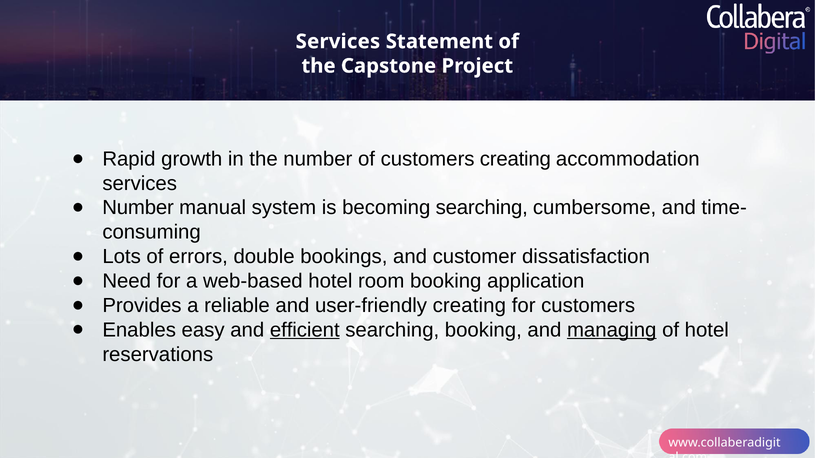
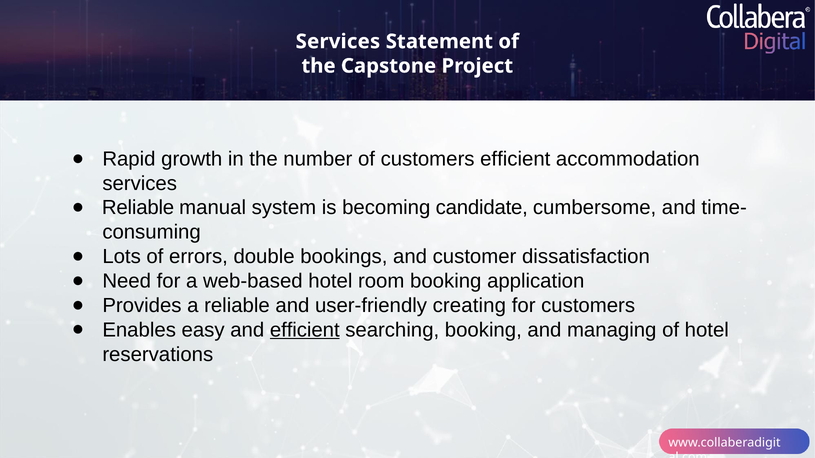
customers creating: creating -> efficient (515, 159)
Number: Number -> Reliable (138, 208)
becoming searching: searching -> candidate (482, 208)
managing underline: present -> none (612, 330)
